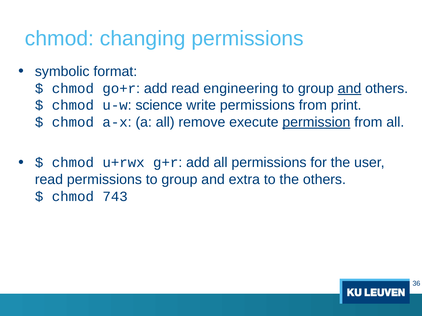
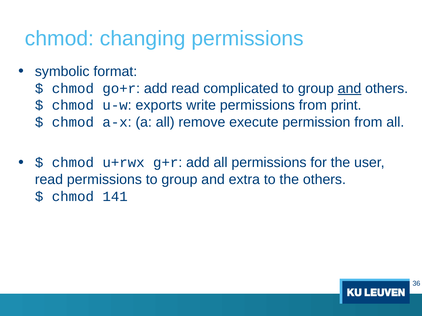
engineering: engineering -> complicated (241, 89)
science: science -> exports (159, 105)
permission underline: present -> none (316, 122)
743: 743 -> 141 (115, 197)
